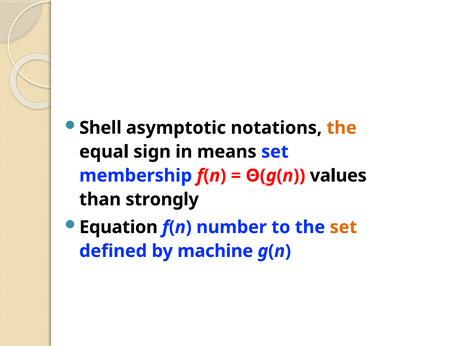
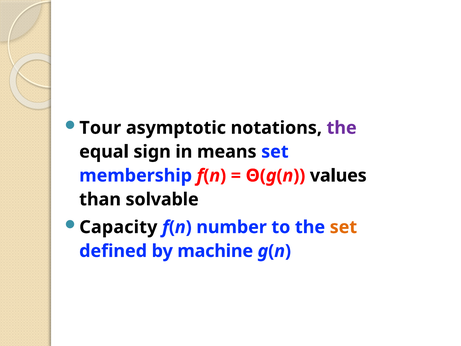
Shell: Shell -> Tour (100, 128)
the colour: orange -> purple (342, 128)
strongly: strongly -> solvable (162, 199)
Equation: Equation -> Capacity (118, 227)
